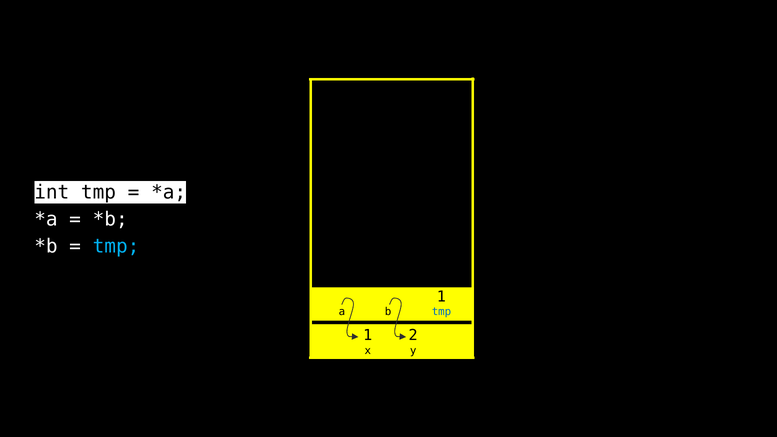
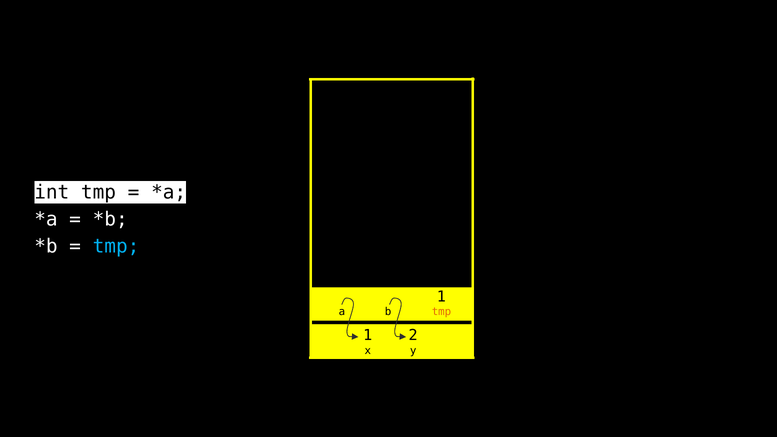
tmp colour: blue -> orange (441, 312)
